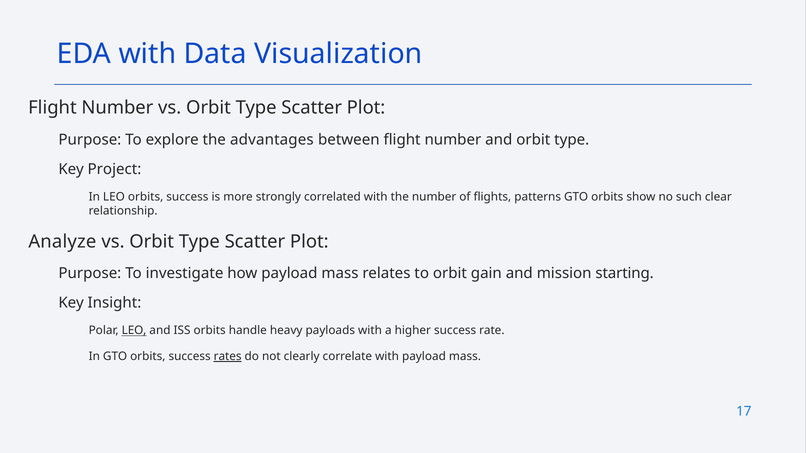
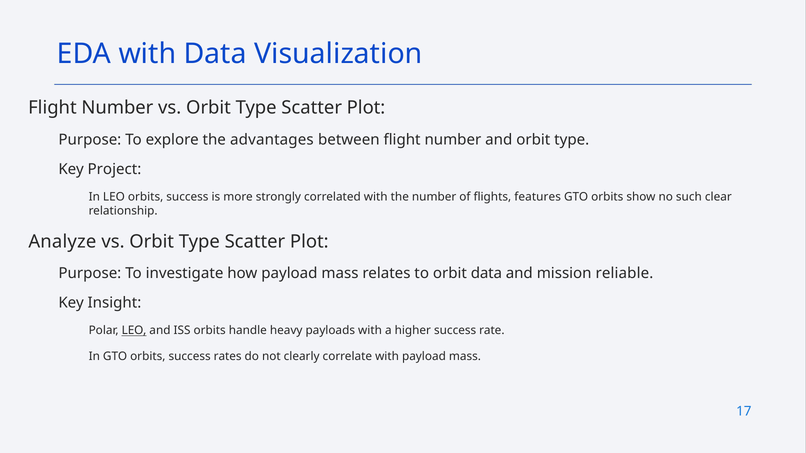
patterns: patterns -> features (538, 197)
orbit gain: gain -> data (486, 273)
starting: starting -> reliable (624, 273)
rates underline: present -> none (228, 357)
